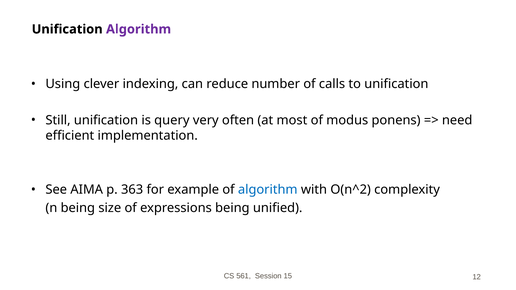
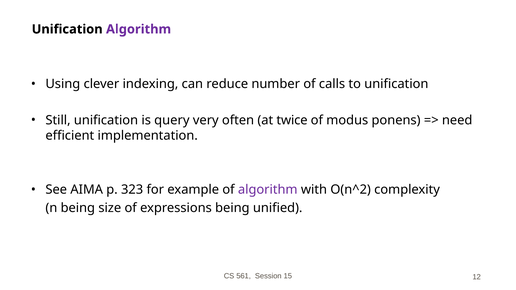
most: most -> twice (292, 120)
363: 363 -> 323 (132, 190)
algorithm colour: blue -> purple (268, 190)
